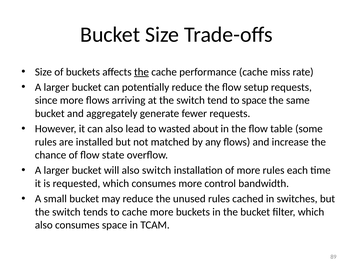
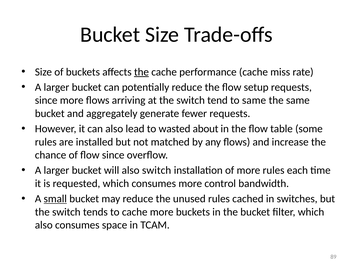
to space: space -> same (254, 100)
flow state: state -> since (113, 155)
small underline: none -> present (55, 198)
